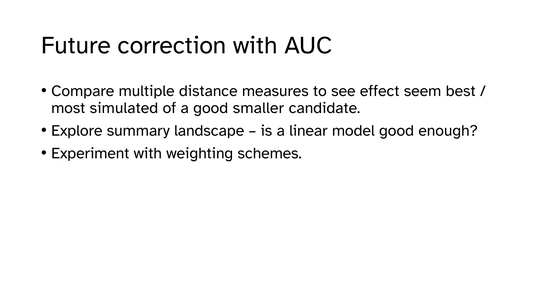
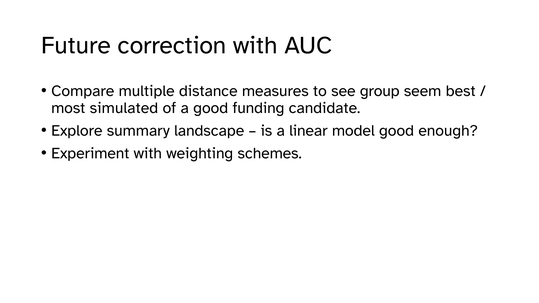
effect: effect -> group (380, 91)
smaller: smaller -> funding (259, 108)
